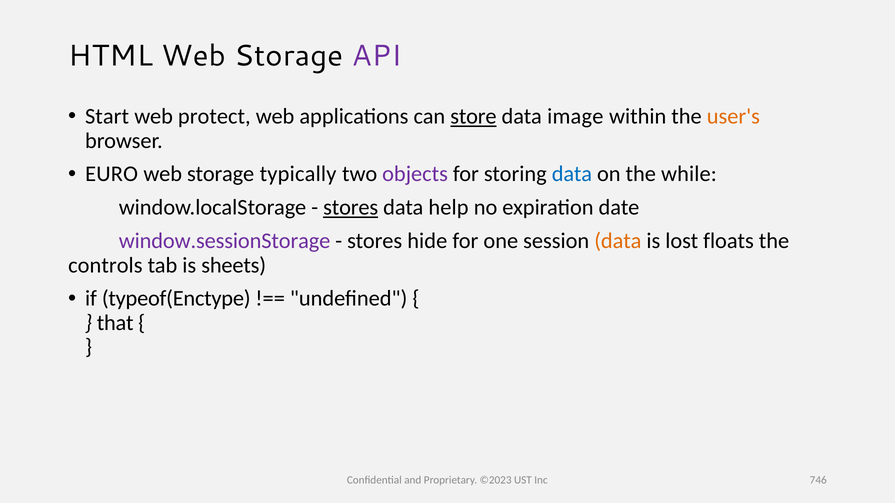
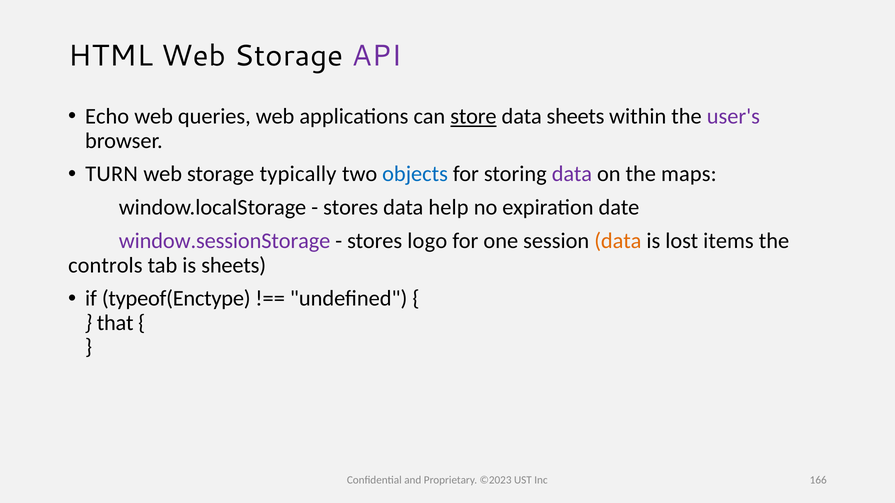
Start: Start -> Echo (107, 117)
protect: protect -> queries (214, 117)
data image: image -> sheets (576, 117)
user's colour: orange -> purple (733, 117)
EURO: EURO -> TURN (112, 174)
objects colour: purple -> blue (415, 174)
data colour: blue -> purple (572, 174)
while: while -> maps (689, 174)
stores underline: present -> none (351, 208)
hide: hide -> logo (427, 241)
floats: floats -> items (728, 241)
746: 746 -> 166 (818, 481)
